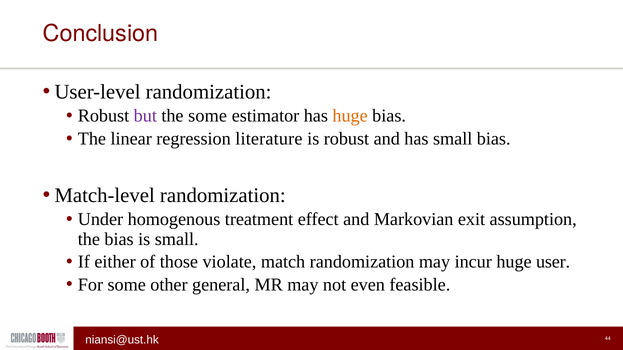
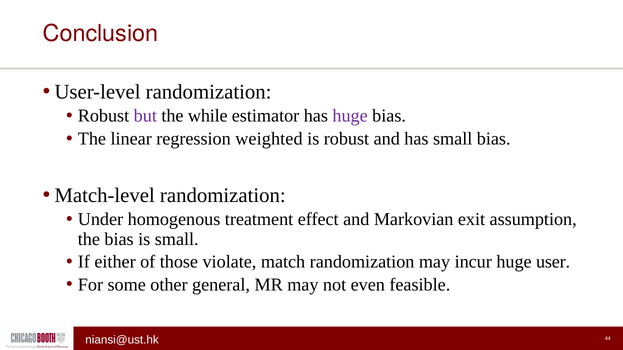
the some: some -> while (208, 116)
huge colour: orange -> purple (350, 116)
literature: literature -> weighted (269, 139)
